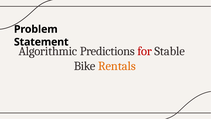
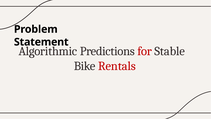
Rentals colour: orange -> red (117, 66)
